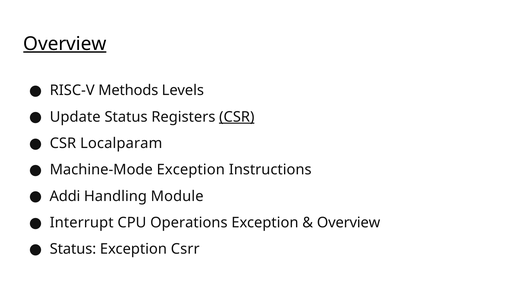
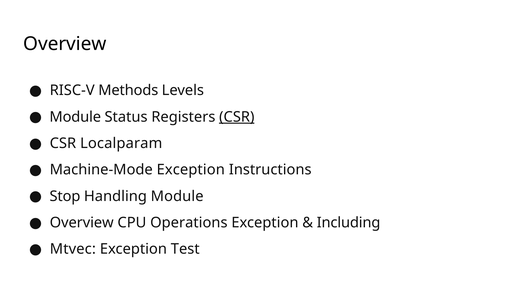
Overview underline: present -> none (65, 44)
Update: Update -> Module (75, 117)
Addi: Addi -> Stop (65, 196)
Interrupt: Interrupt -> Overview (82, 223)
Overview: Overview -> Including (349, 223)
Status: Status -> Mtvec (73, 249)
Csrr: Csrr -> Test (185, 249)
